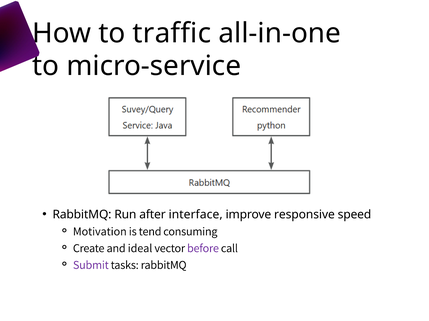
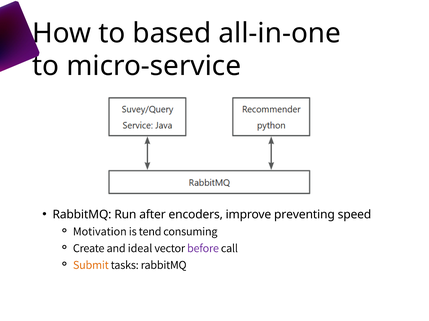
traffic: traffic -> based (172, 33)
interface: interface -> encoders (196, 215)
responsive: responsive -> preventing (304, 215)
Submit colour: purple -> orange (91, 266)
